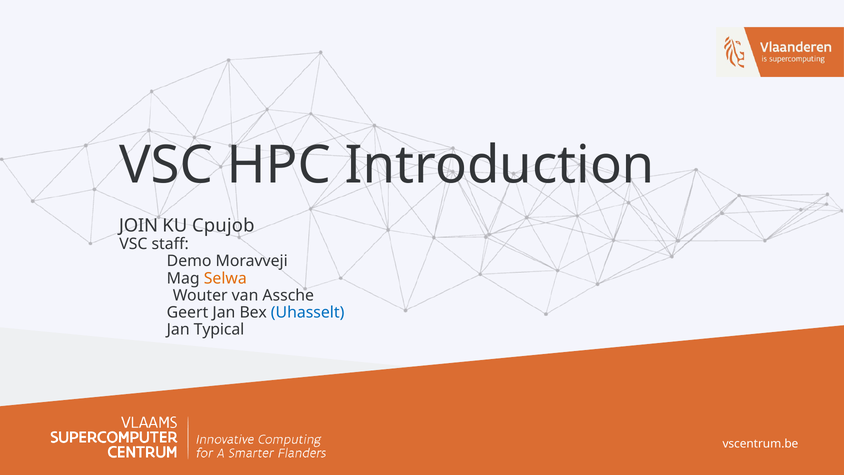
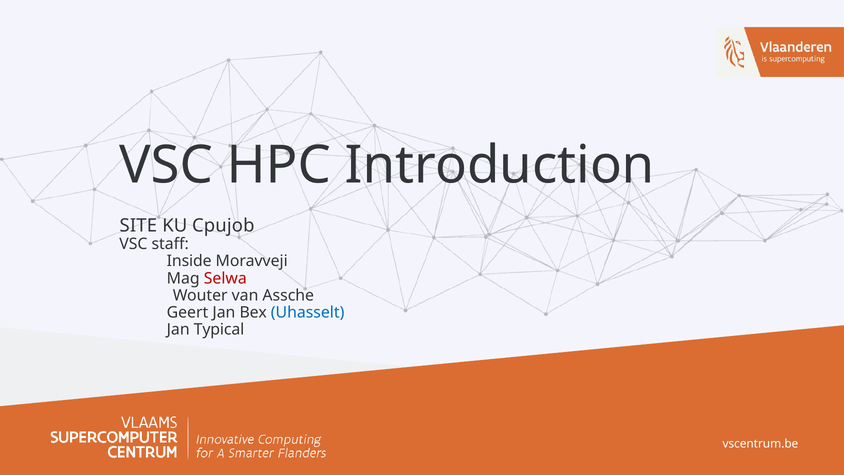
JOIN: JOIN -> SITE (138, 225)
Demo: Demo -> Inside (189, 261)
Selwa colour: orange -> red (225, 278)
